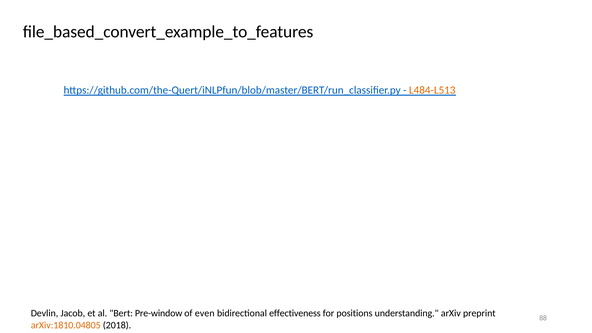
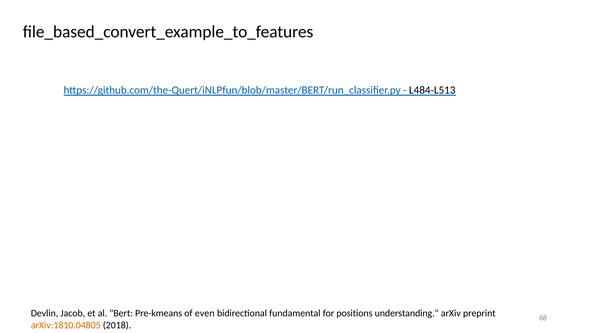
L484-L513 colour: orange -> black (432, 90)
Pre-window: Pre-window -> Pre-kmeans (159, 313)
effectiveness: effectiveness -> fundamental (295, 313)
